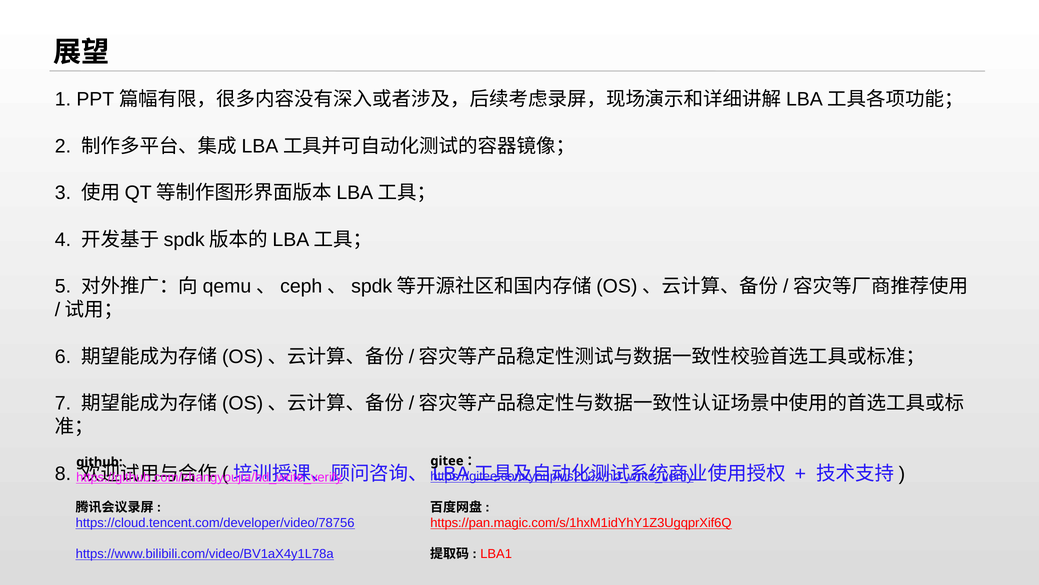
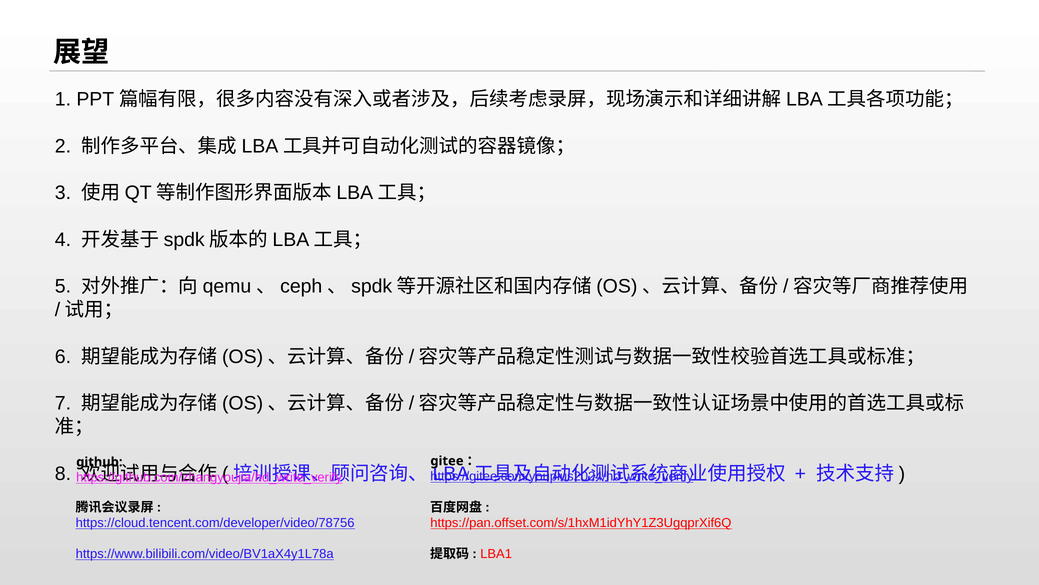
https://pan.magic.com/s/1hxM1idYhY1Z3UgqprXif6Q: https://pan.magic.com/s/1hxM1idYhY1Z3UgqprXif6Q -> https://pan.offset.com/s/1hxM1idYhY1Z3UgqprXif6Q (581, 522)
